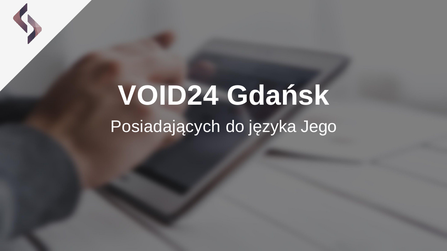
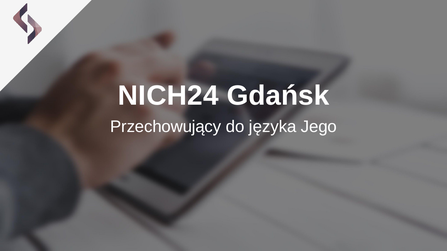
VOID24: VOID24 -> NICH24 (168, 96)
Posiadających: Posiadających -> Przechowujący (166, 127)
